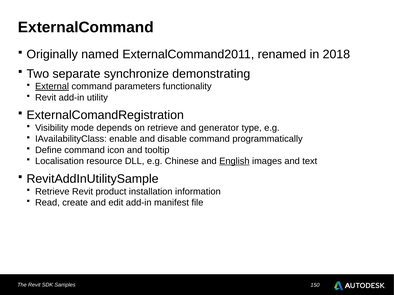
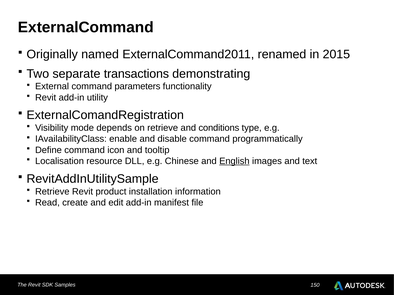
2018: 2018 -> 2015 (336, 54)
synchronize: synchronize -> transactions (136, 74)
External underline: present -> none (52, 87)
generator: generator -> conditions (219, 128)
